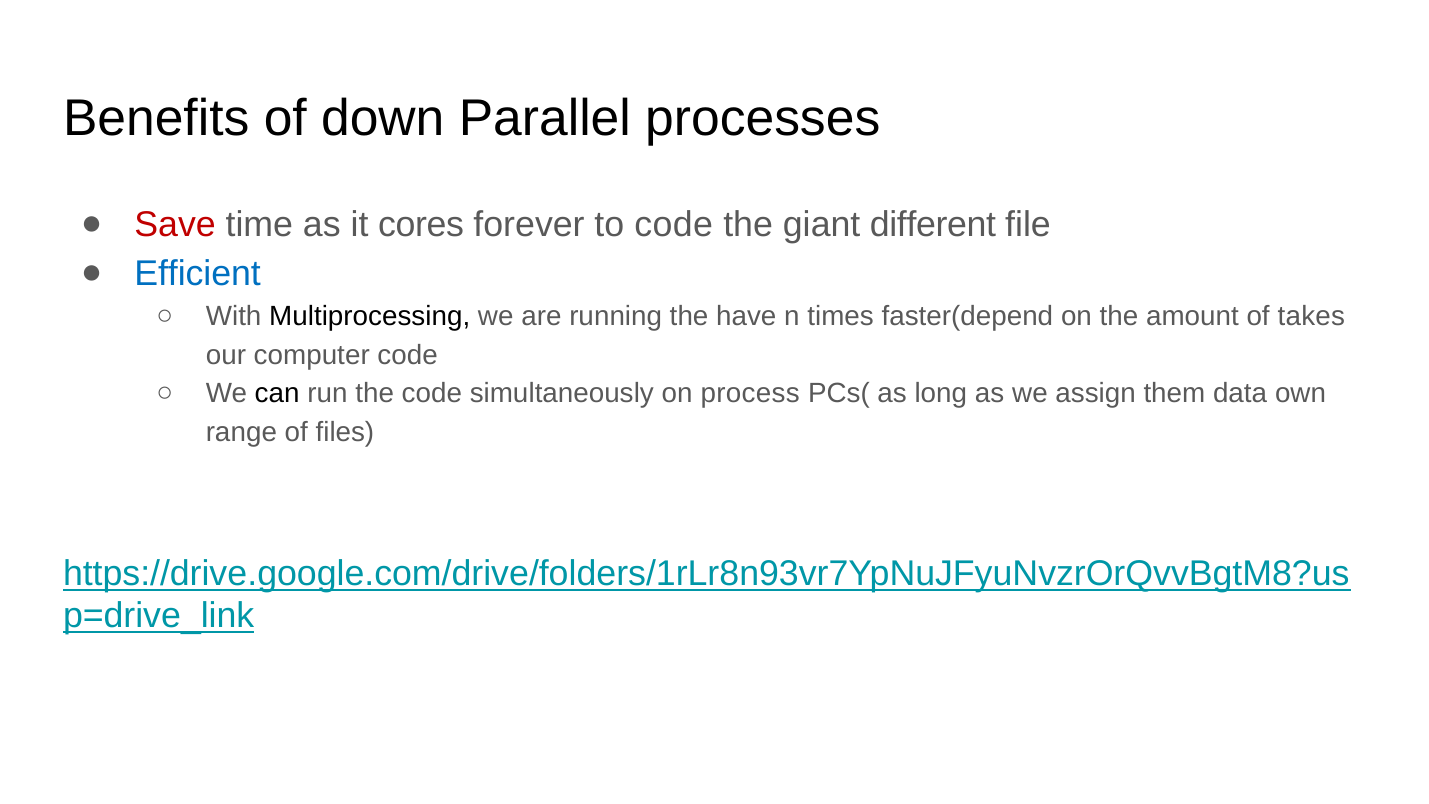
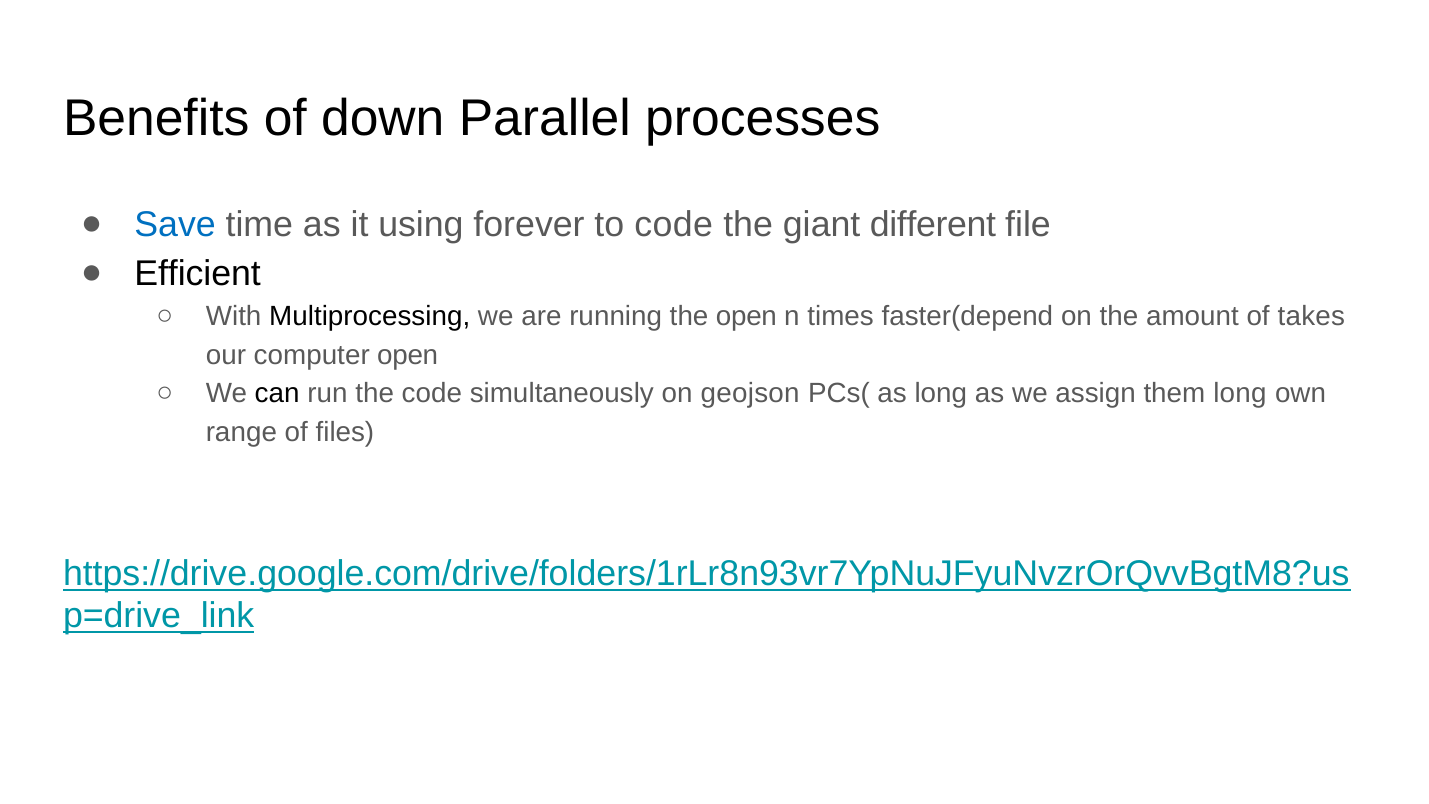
Save colour: red -> blue (175, 225)
cores: cores -> using (421, 225)
Efficient colour: blue -> black (198, 274)
the have: have -> open (746, 317)
computer code: code -> open (408, 355)
process: process -> geojson (750, 393)
them data: data -> long (1240, 393)
